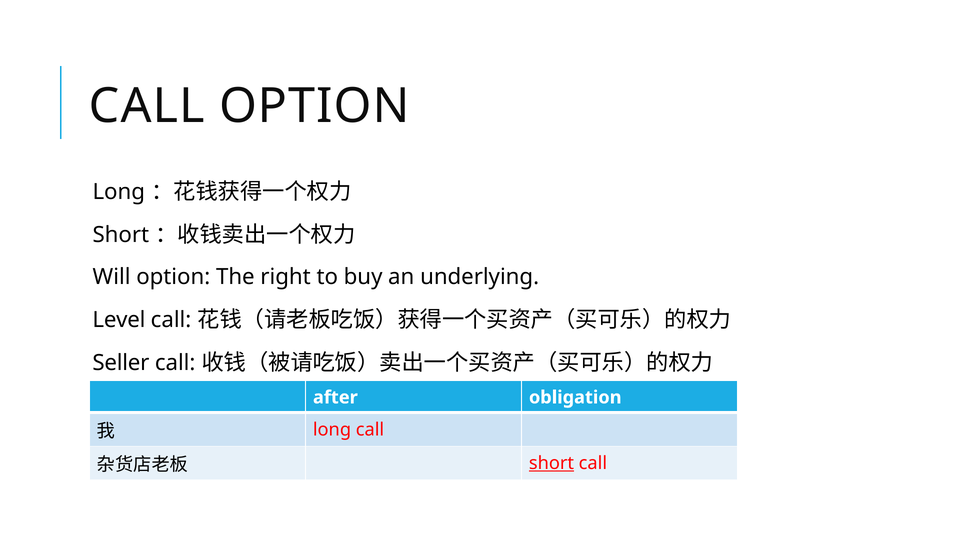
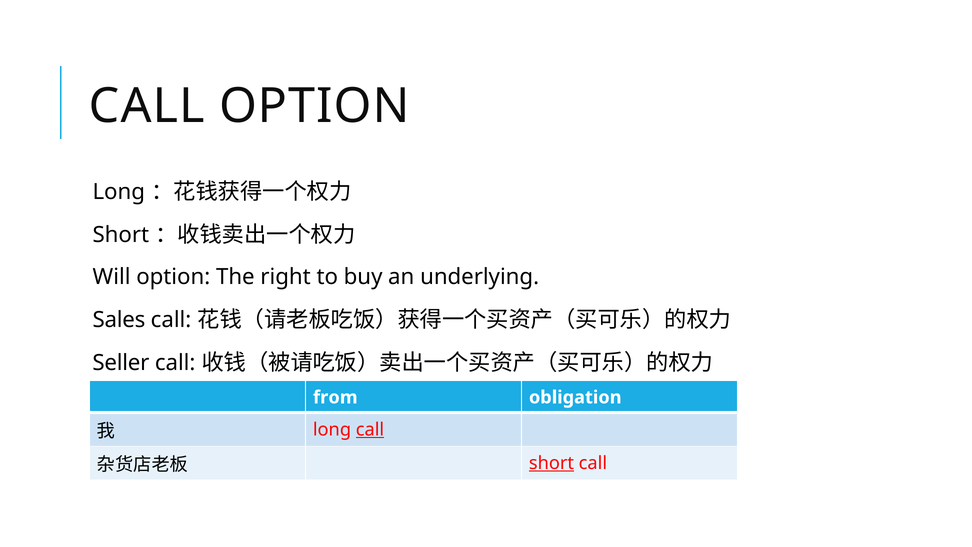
Level: Level -> Sales (119, 320)
after: after -> from (335, 397)
call underline: none -> present (370, 429)
